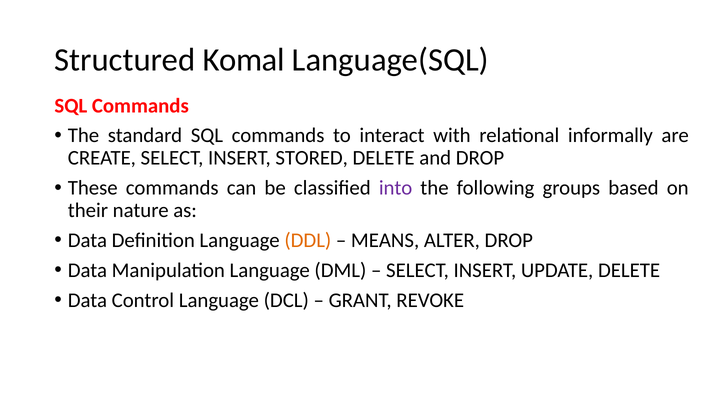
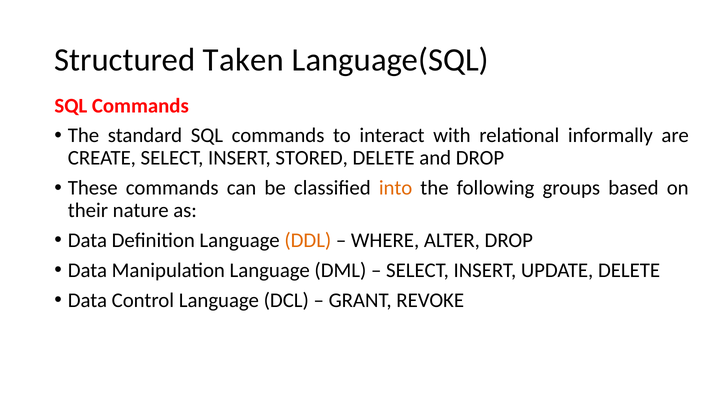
Komal: Komal -> Taken (243, 60)
into colour: purple -> orange (396, 188)
MEANS: MEANS -> WHERE (385, 240)
